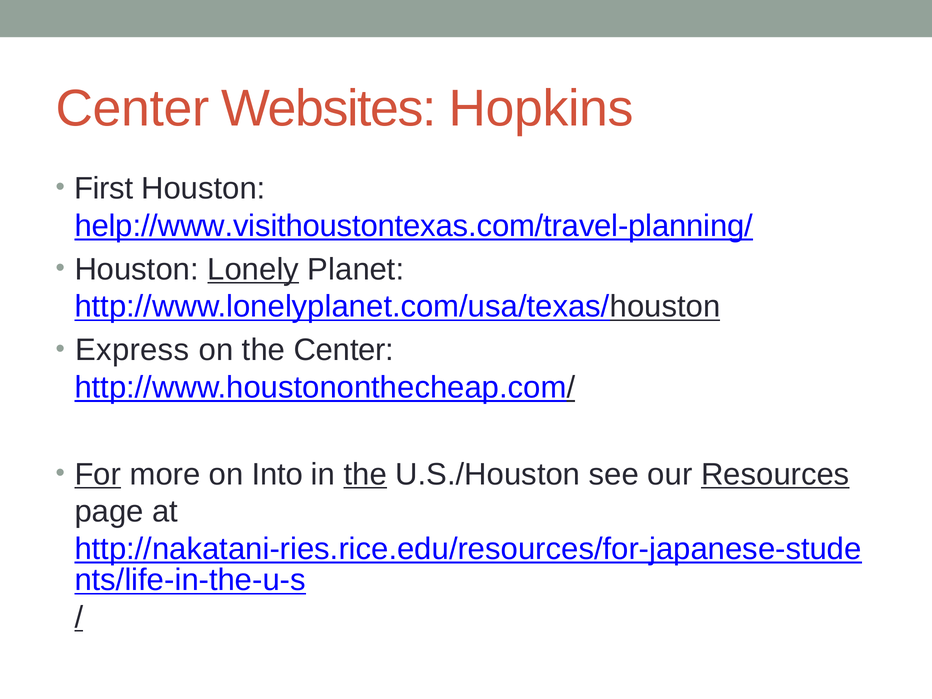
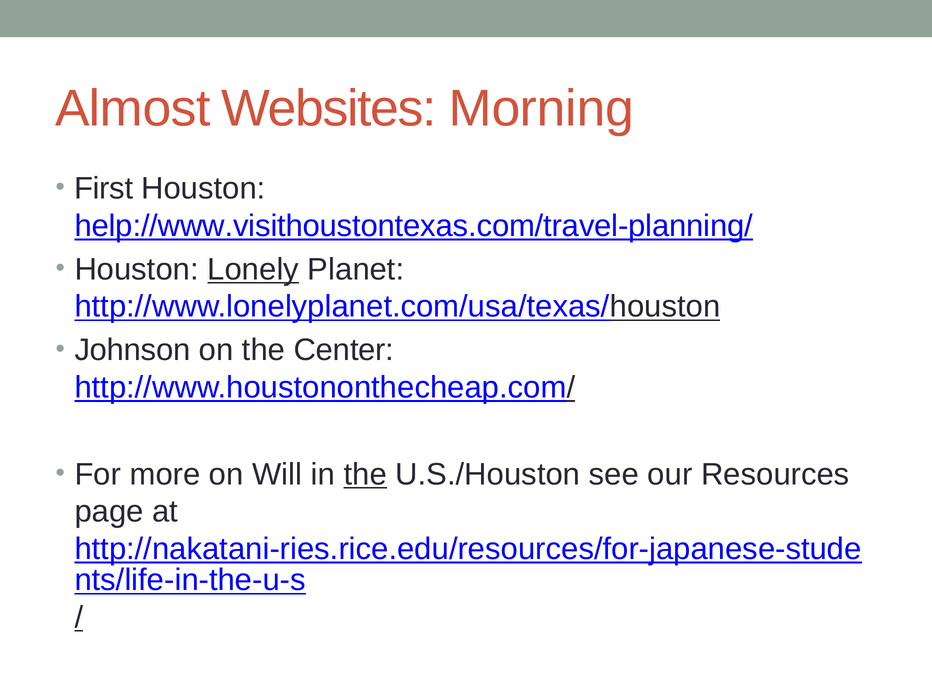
Center: Center -> Almost (133, 108)
Hopkins: Hopkins -> Morning (541, 108)
Express: Express -> Johnson (132, 350)
For underline: present -> none (98, 474)
Into: Into -> Will (277, 474)
Resources underline: present -> none (775, 474)
